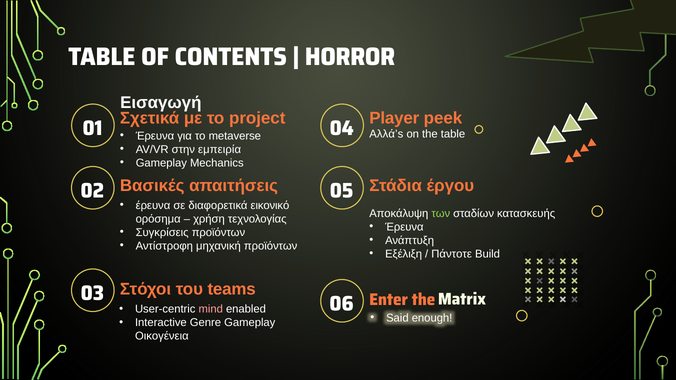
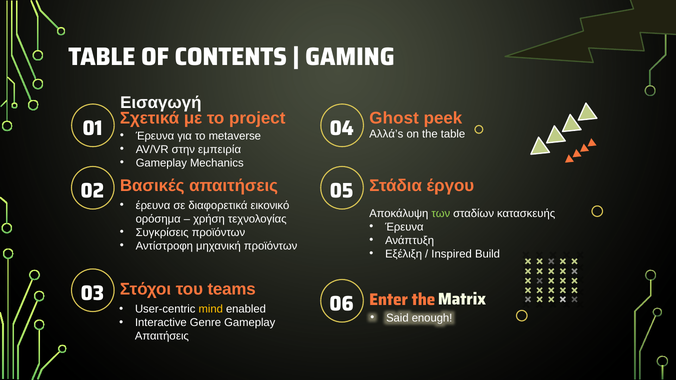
HORROR: HORROR -> GAMING (350, 57)
Player: Player -> Ghost (394, 118)
Πάντοτε: Πάντοτε -> Inspired (452, 254)
mind colour: pink -> yellow (211, 309)
Οικογένεια: Οικογένεια -> Απαιτήσεις (162, 336)
